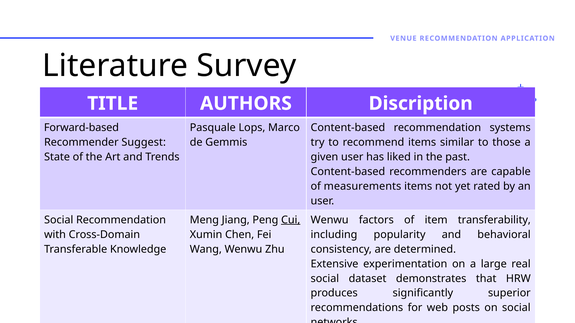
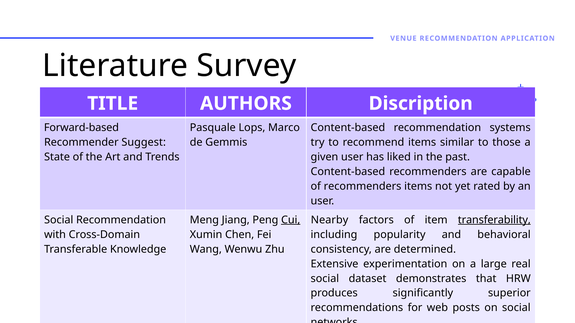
of measurements: measurements -> recommenders (363, 186)
Wenwu: Wenwu -> Nearby (330, 220)
transferability underline: none -> present (494, 220)
